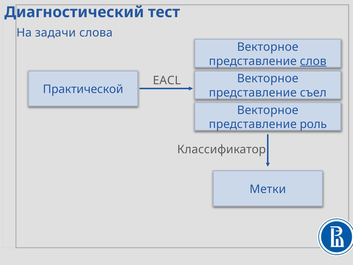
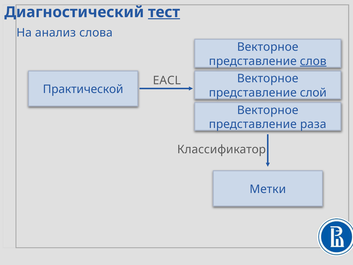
тест underline: none -> present (164, 12)
задачи: задачи -> анализ (55, 33)
съел: съел -> слой (313, 93)
роль: роль -> раза (313, 124)
